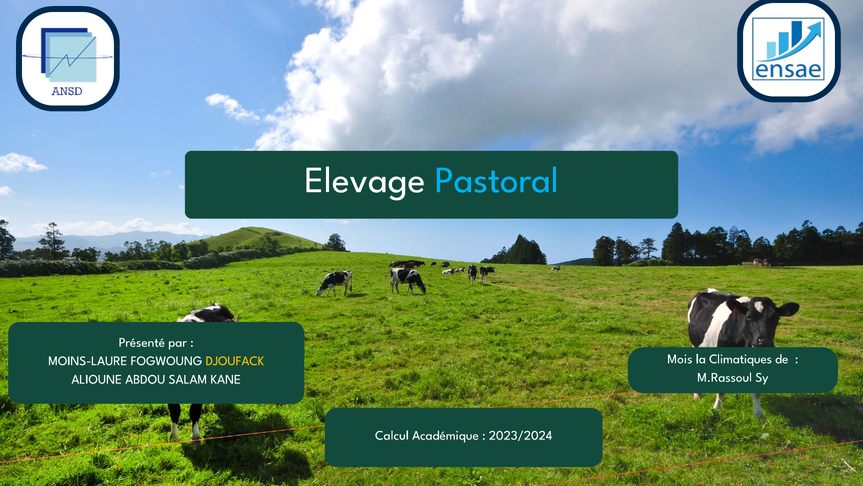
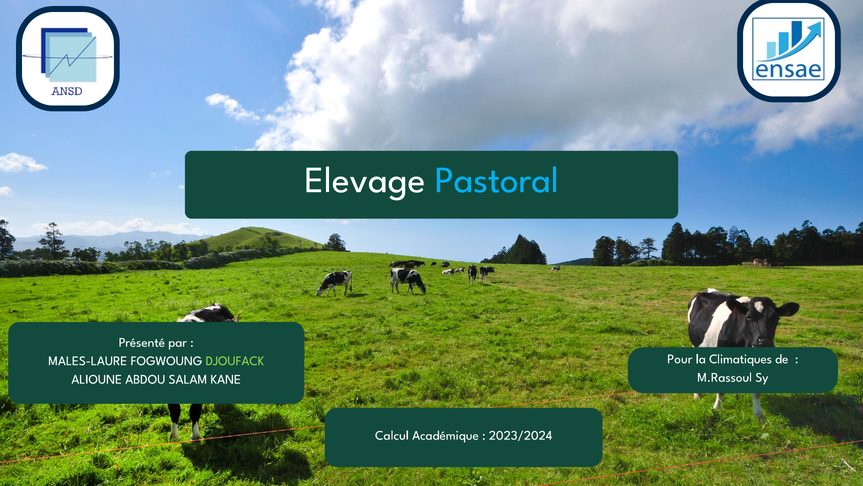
Mois: Mois -> Pour (680, 359)
MOINS-LAURE: MOINS-LAURE -> MALES-LAURE (88, 360)
DJOUFACK colour: yellow -> light green (235, 360)
